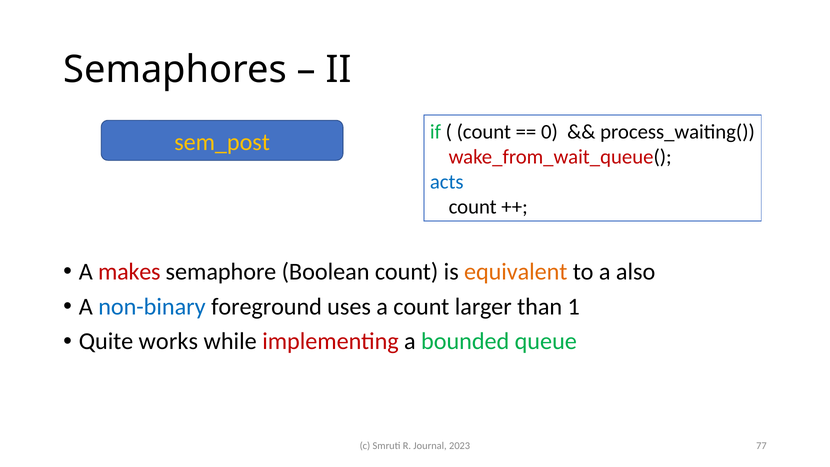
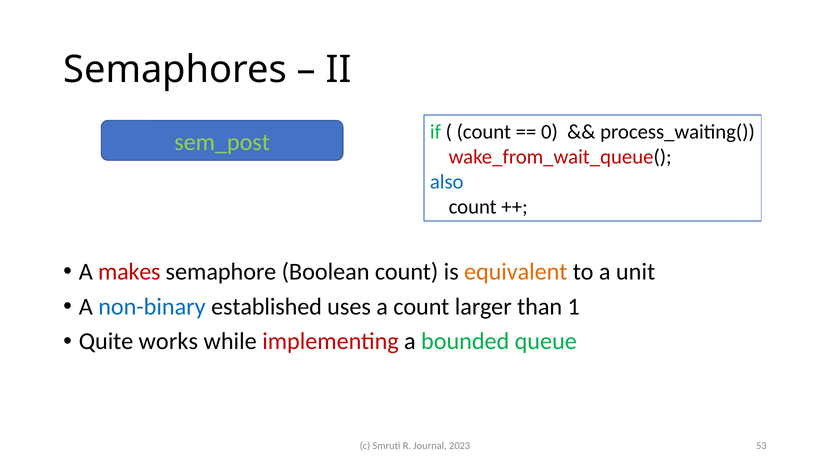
sem_post colour: yellow -> light green (222, 142)
acts: acts -> also (447, 182)
also: also -> unit (636, 272)
foreground: foreground -> established (267, 307)
77: 77 -> 53 (761, 446)
